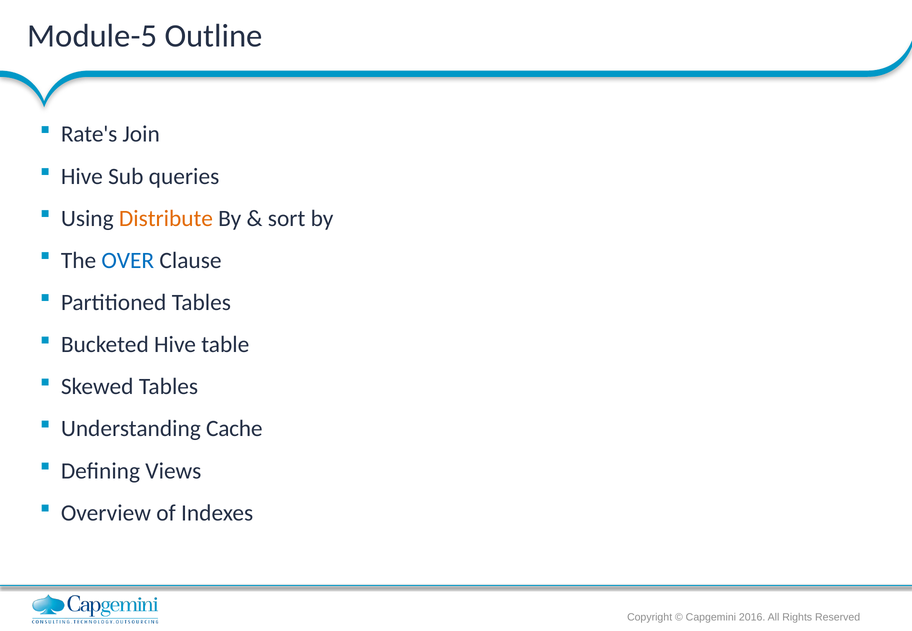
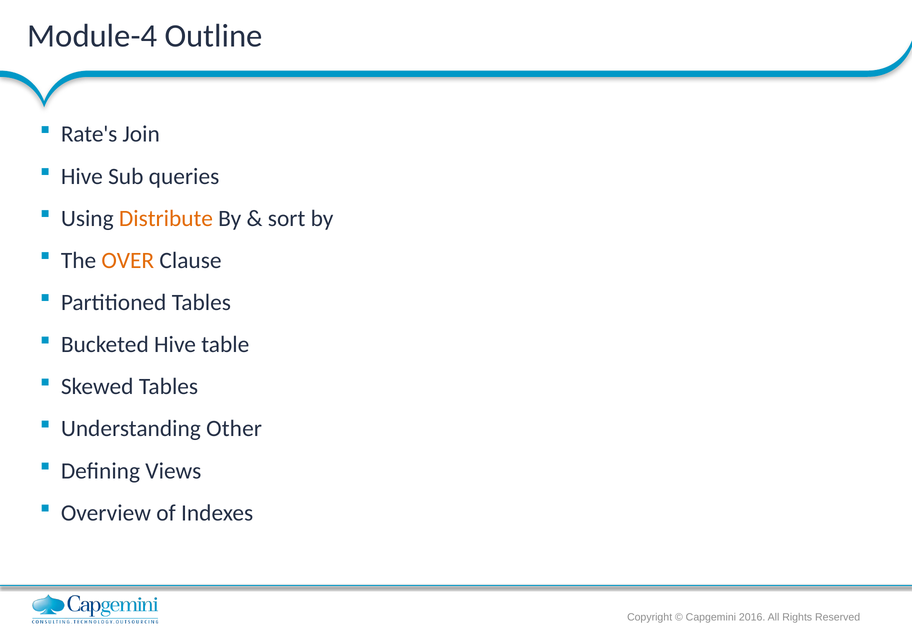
Module-5: Module-5 -> Module-4 (92, 36)
OVER colour: blue -> orange (128, 261)
Cache: Cache -> Other (234, 429)
